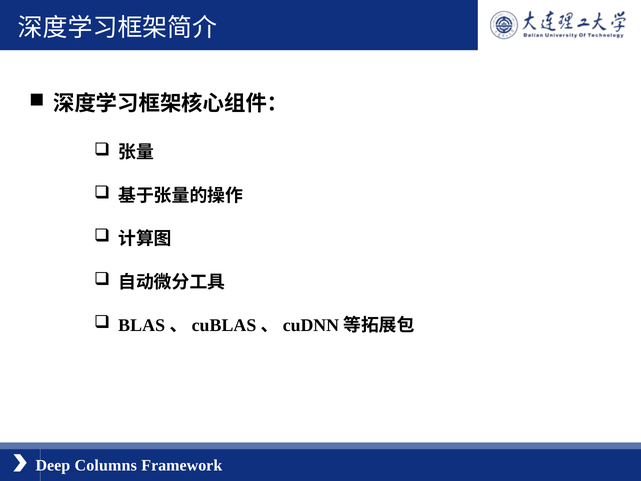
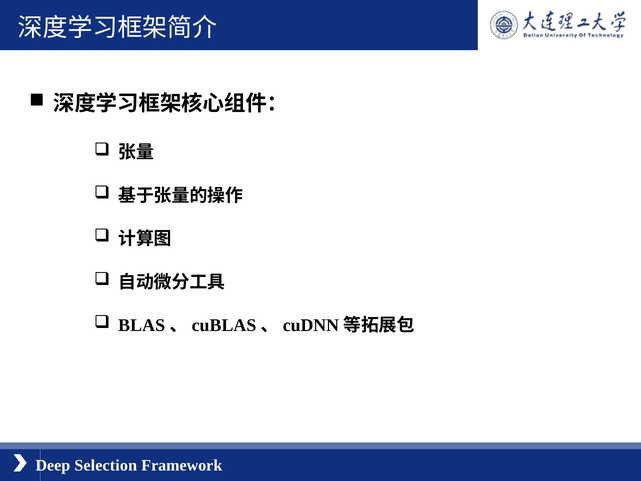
Columns: Columns -> Selection (106, 465)
